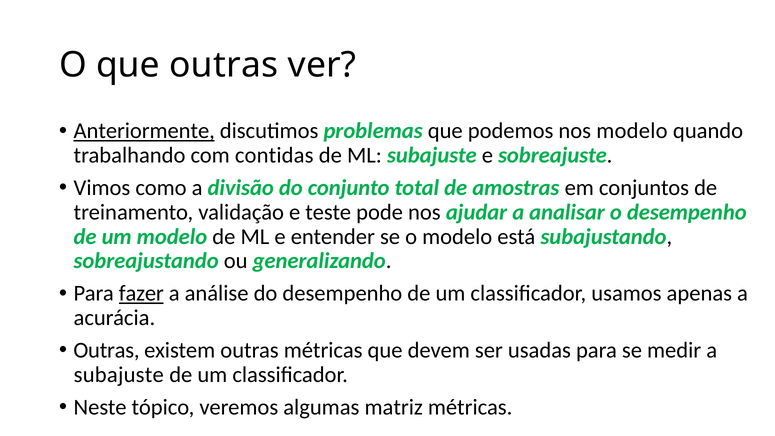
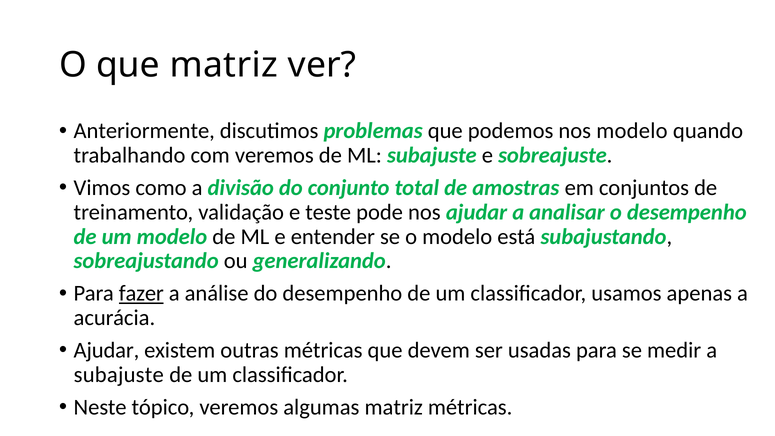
que outras: outras -> matriz (224, 65)
Anteriormente underline: present -> none (144, 131)
com contidas: contidas -> veremos (274, 155)
Outras: Outras -> Ajudar (106, 350)
